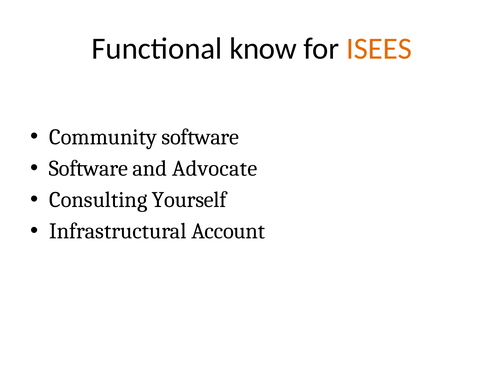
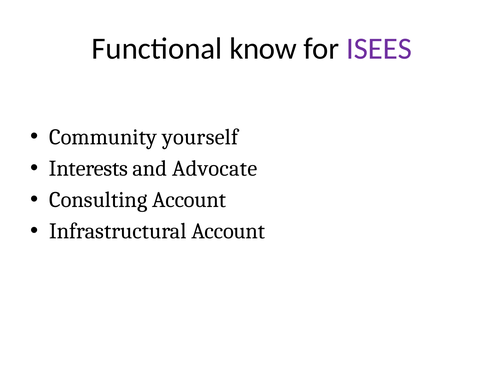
ISEES colour: orange -> purple (379, 49)
Community software: software -> yourself (200, 137)
Software: Software -> Interests (88, 168)
Consulting Yourself: Yourself -> Account (189, 200)
